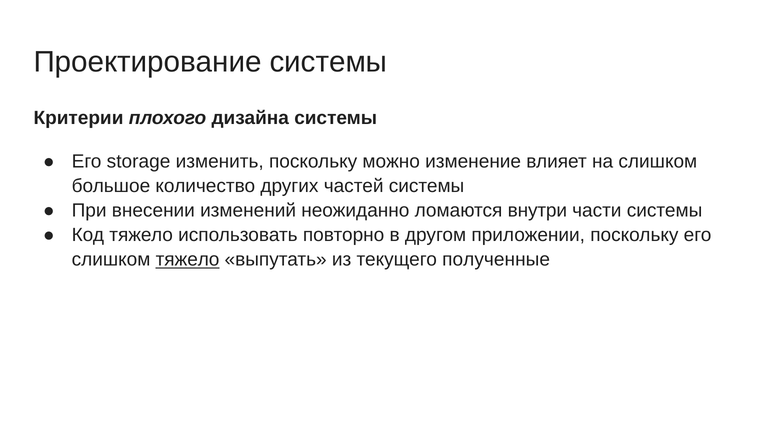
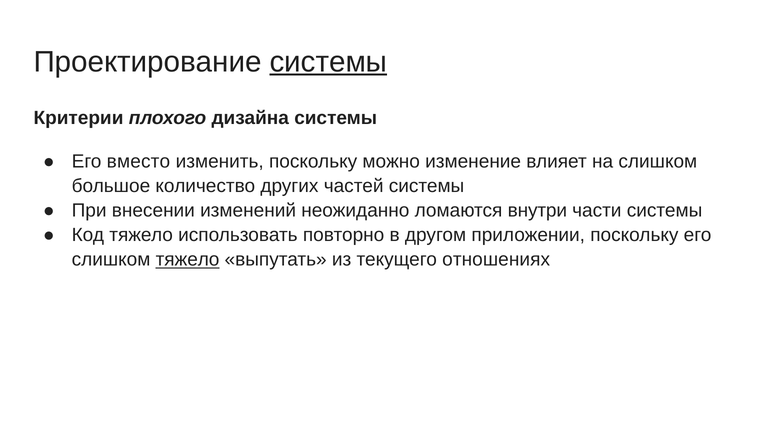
системы underline: none -> present (328, 62)
storage: storage -> вместо (138, 161)
полученные: полученные -> отношениях (496, 259)
